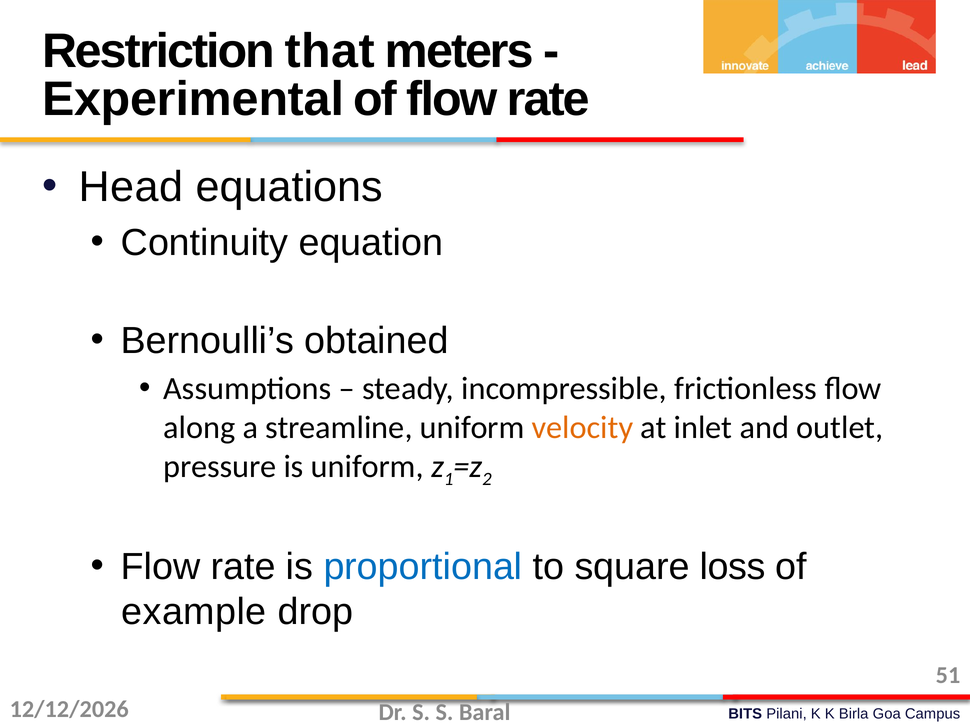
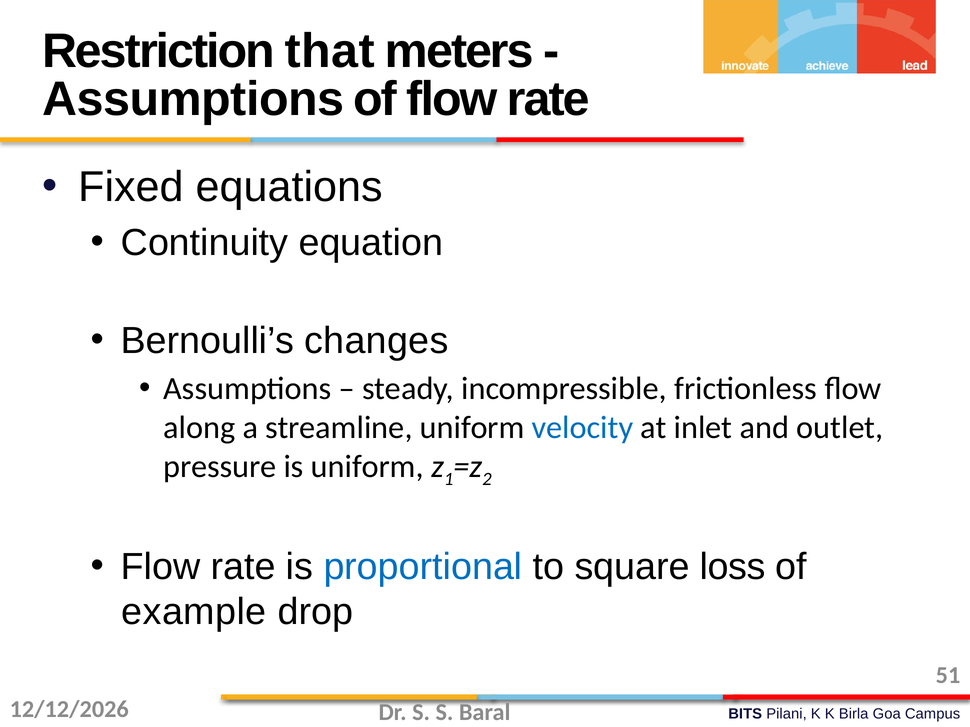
Experimental: Experimental -> Assumptions (193, 100)
Head: Head -> Fixed (131, 187)
obtained: obtained -> changes (376, 341)
velocity colour: orange -> blue (583, 428)
